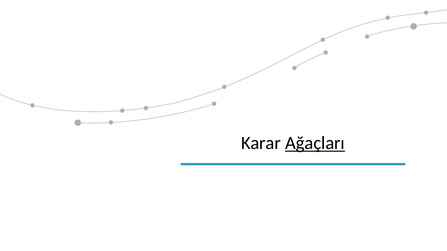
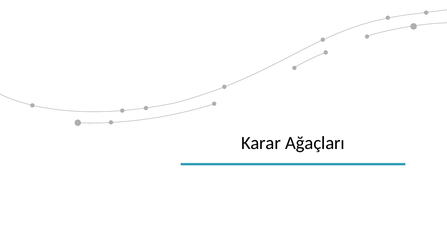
Ağaçları underline: present -> none (315, 143)
